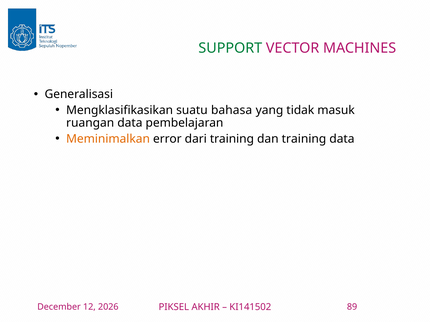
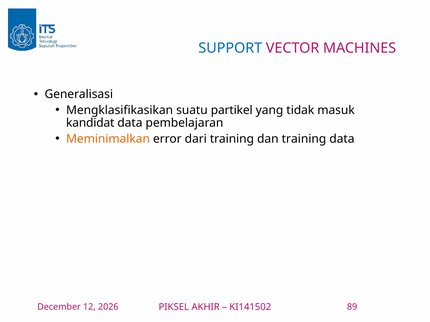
SUPPORT colour: green -> blue (230, 48)
bahasa: bahasa -> partikel (232, 110)
ruangan: ruangan -> kandidat (90, 123)
